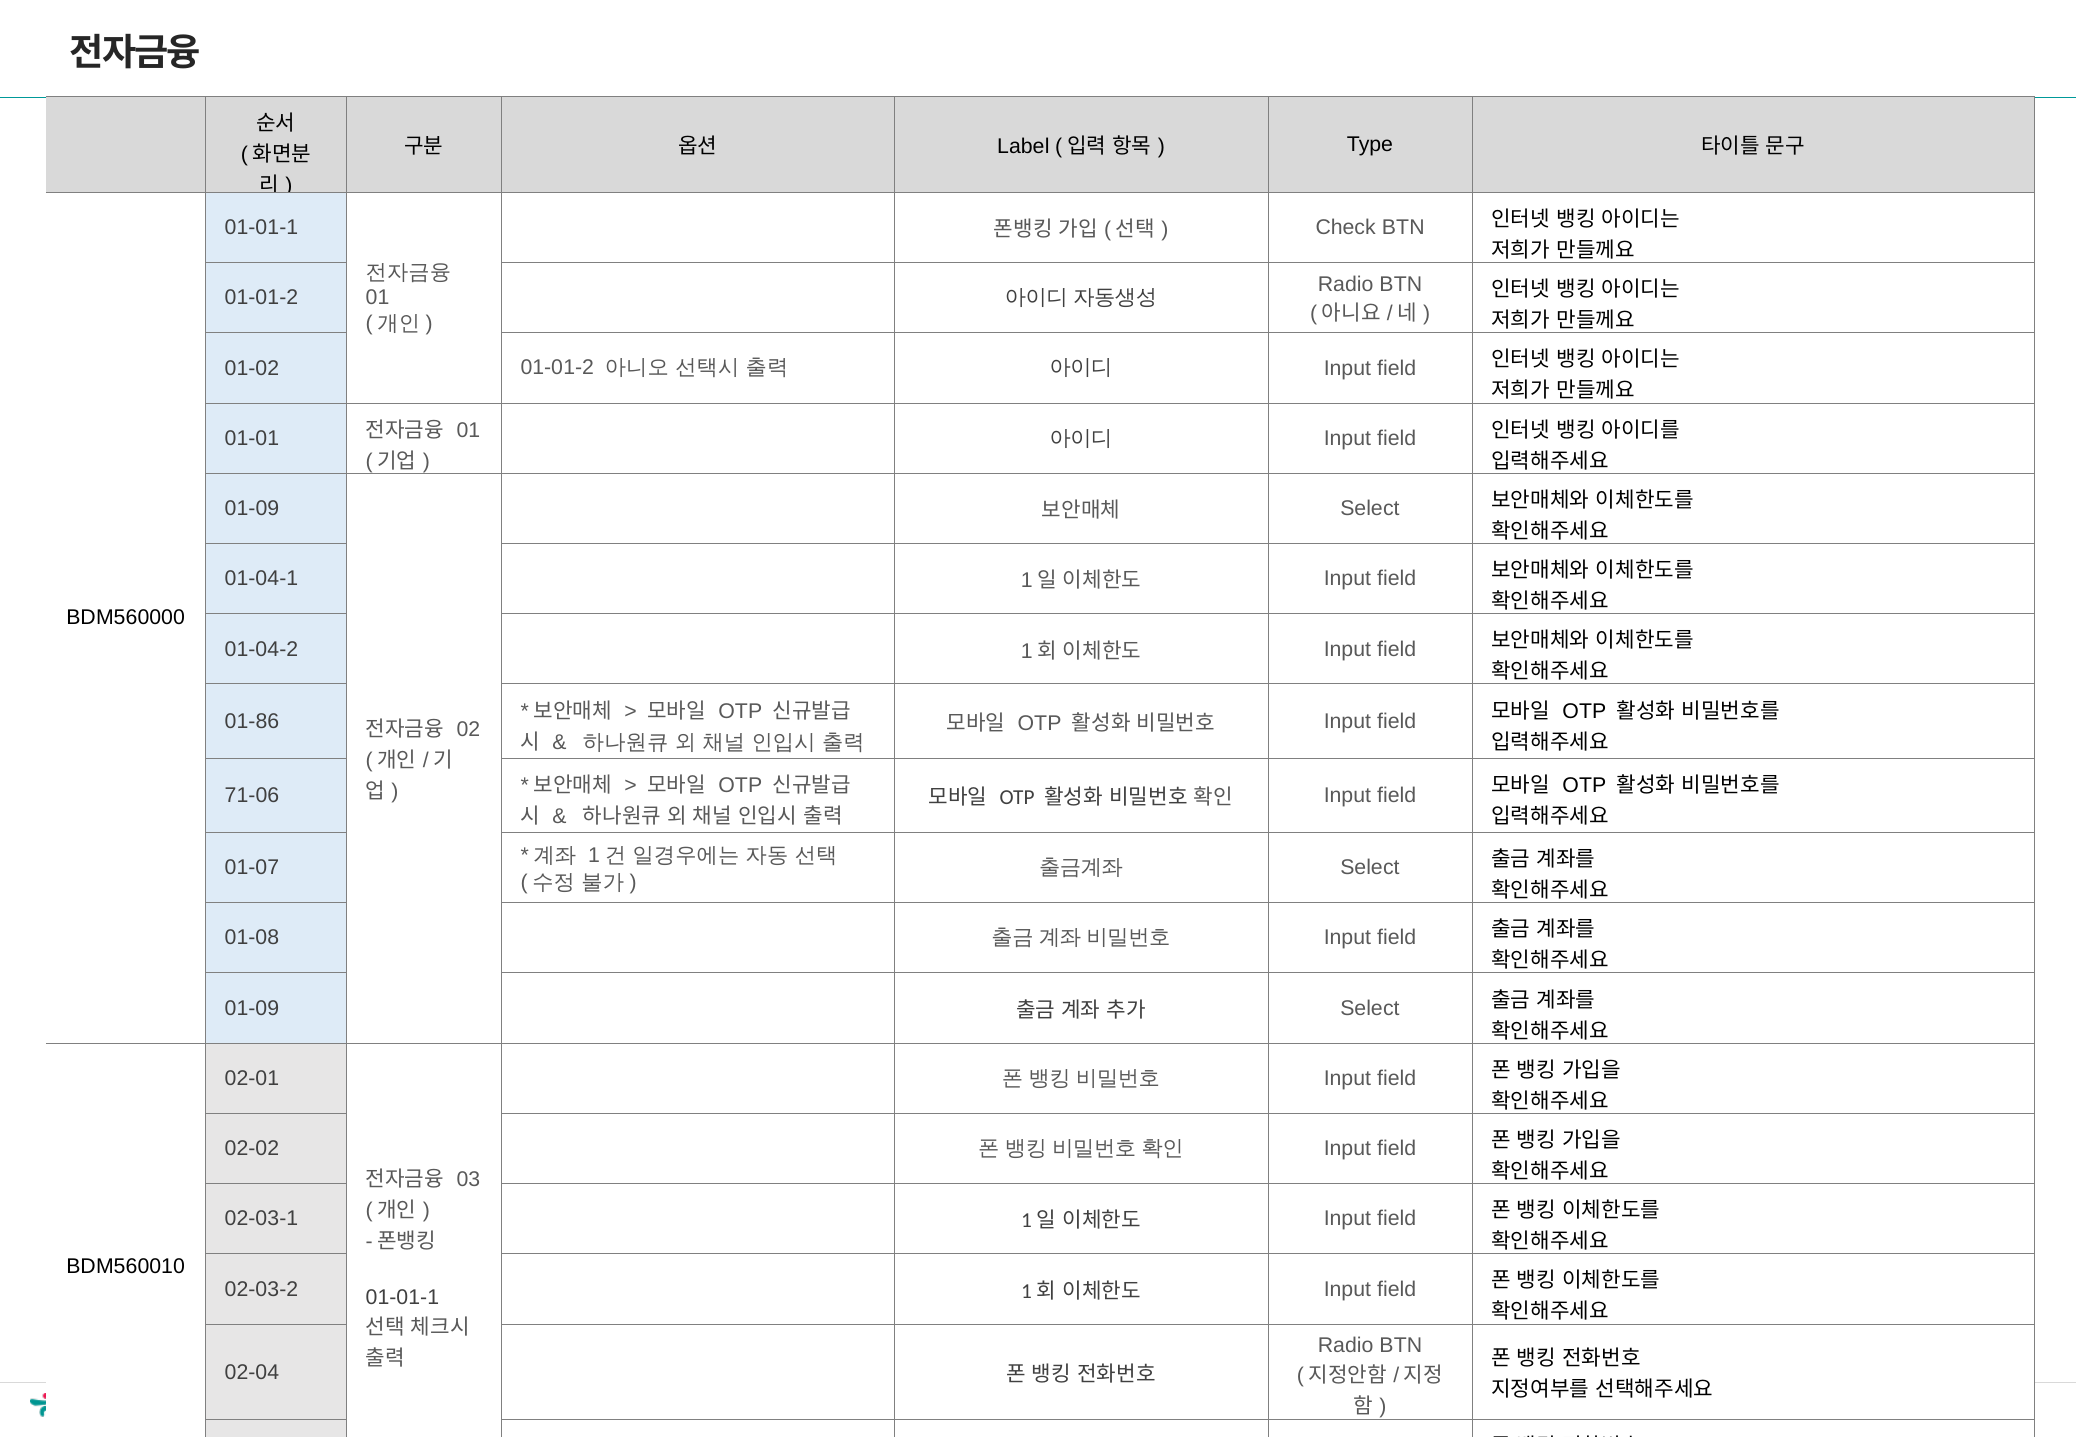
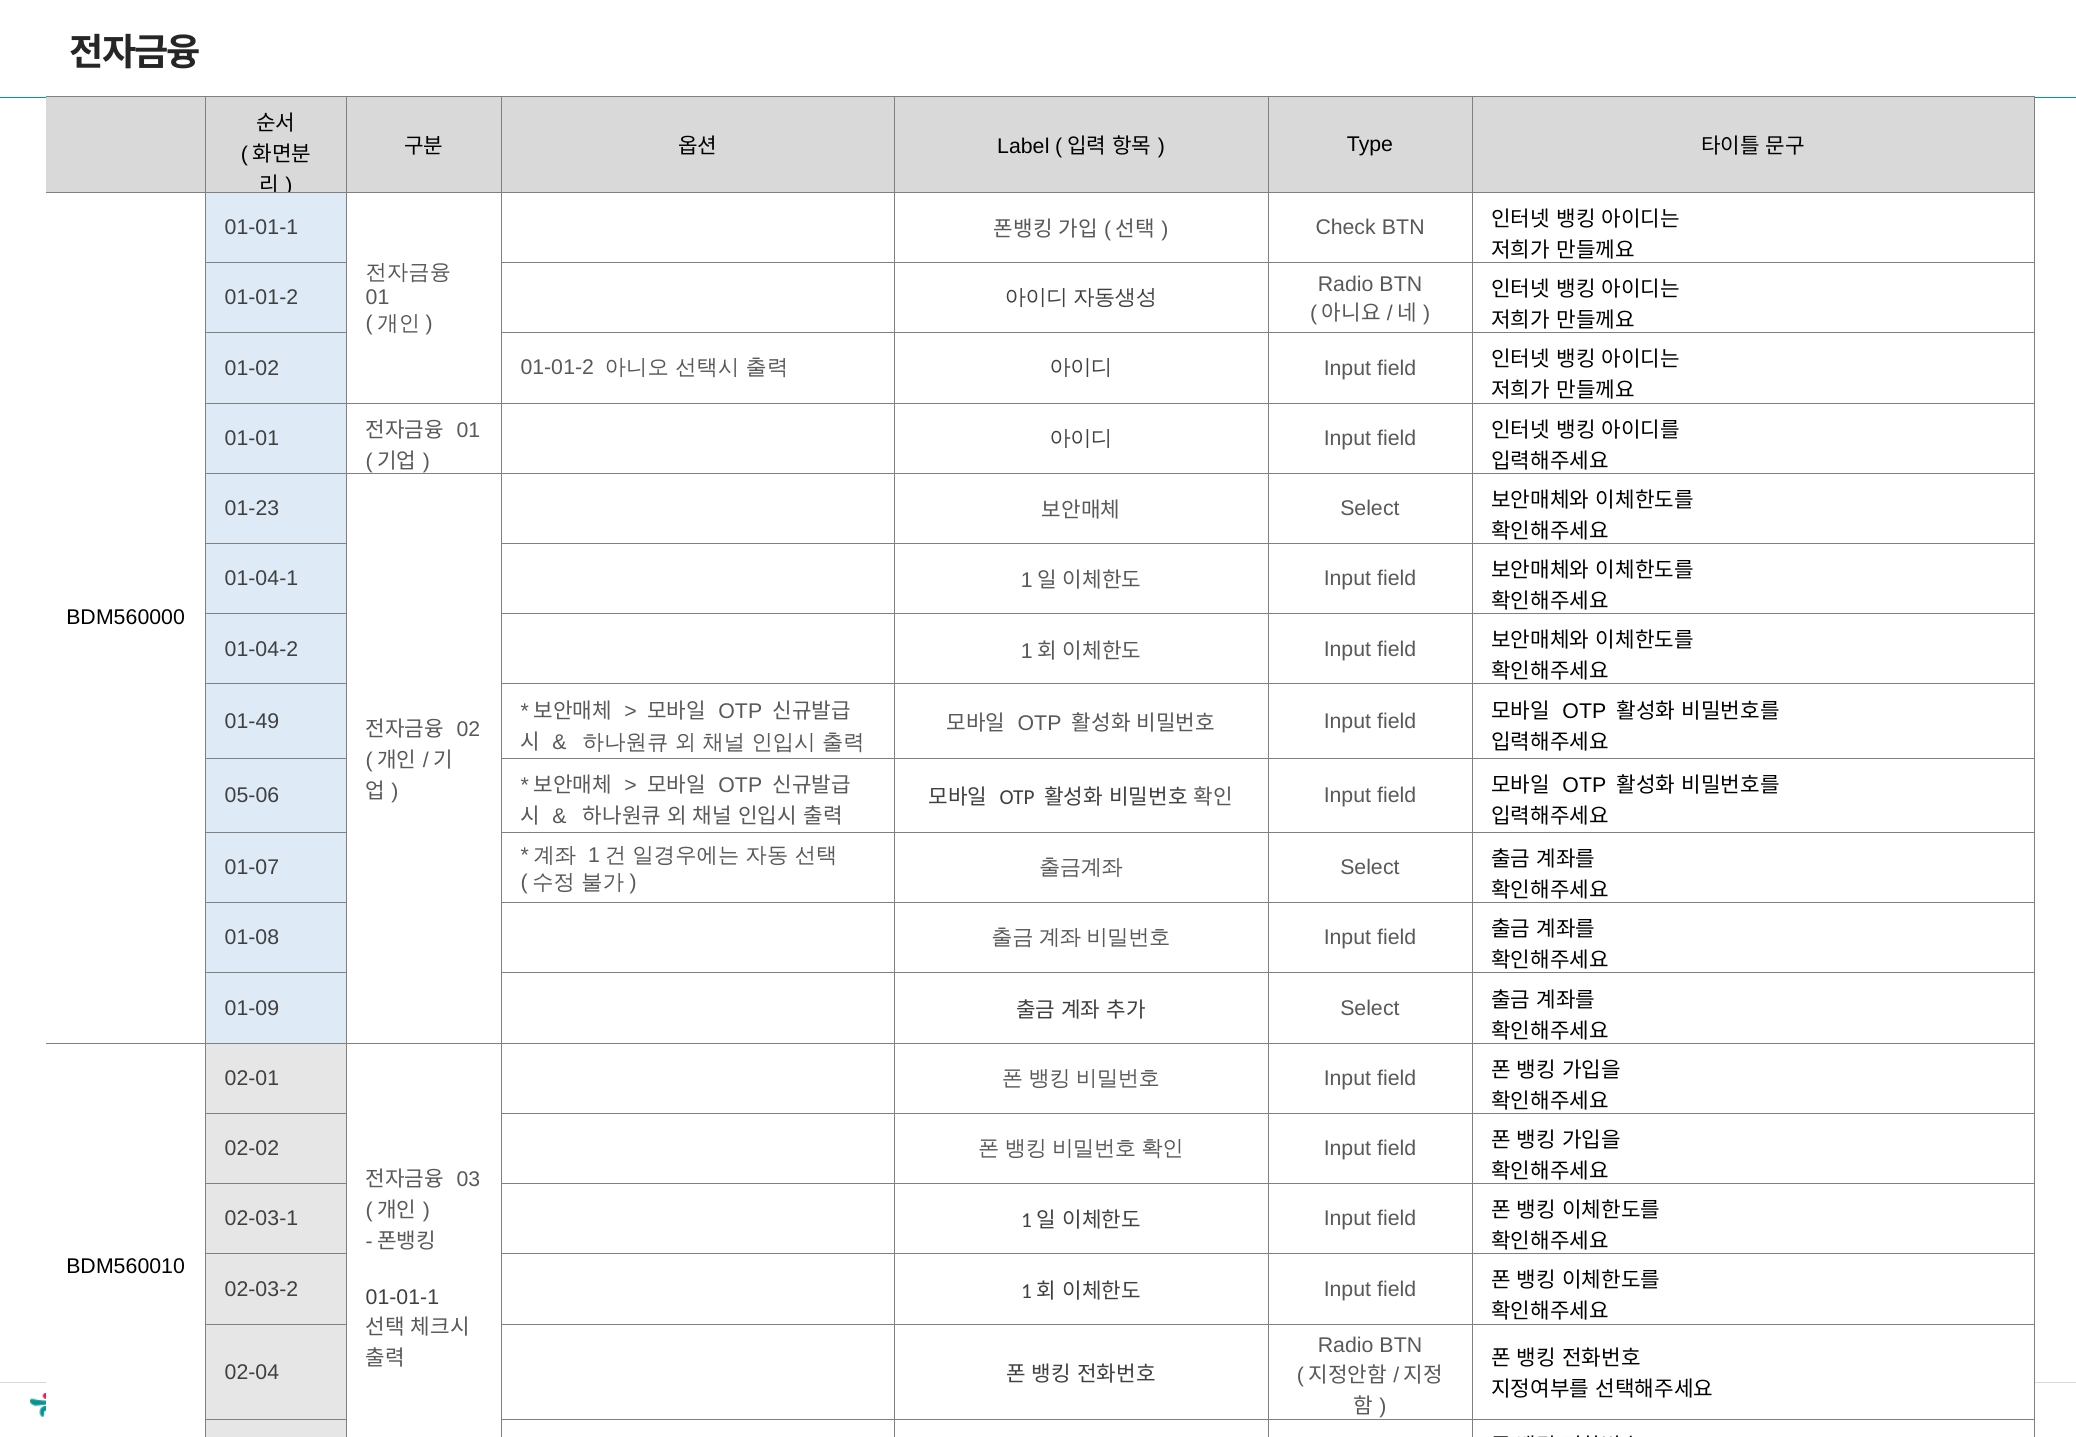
01-09: 01-09 -> 01-23 (252, 509)
01-86: 01-86 -> 01-49 (252, 721)
71-06: 71-06 -> 05-06 (252, 796)
